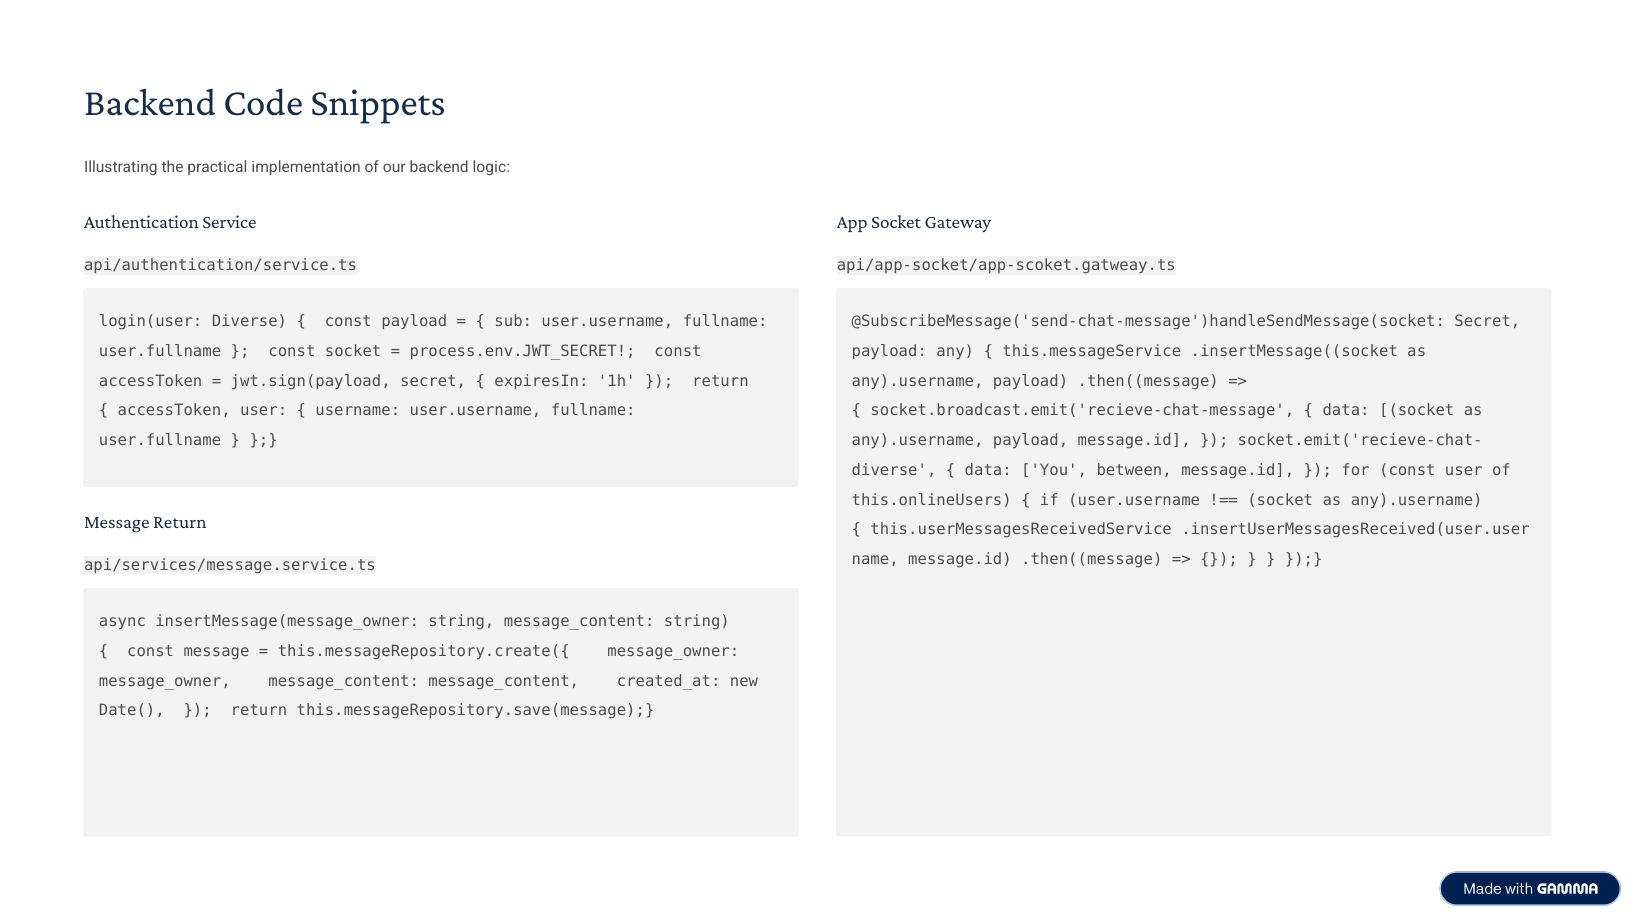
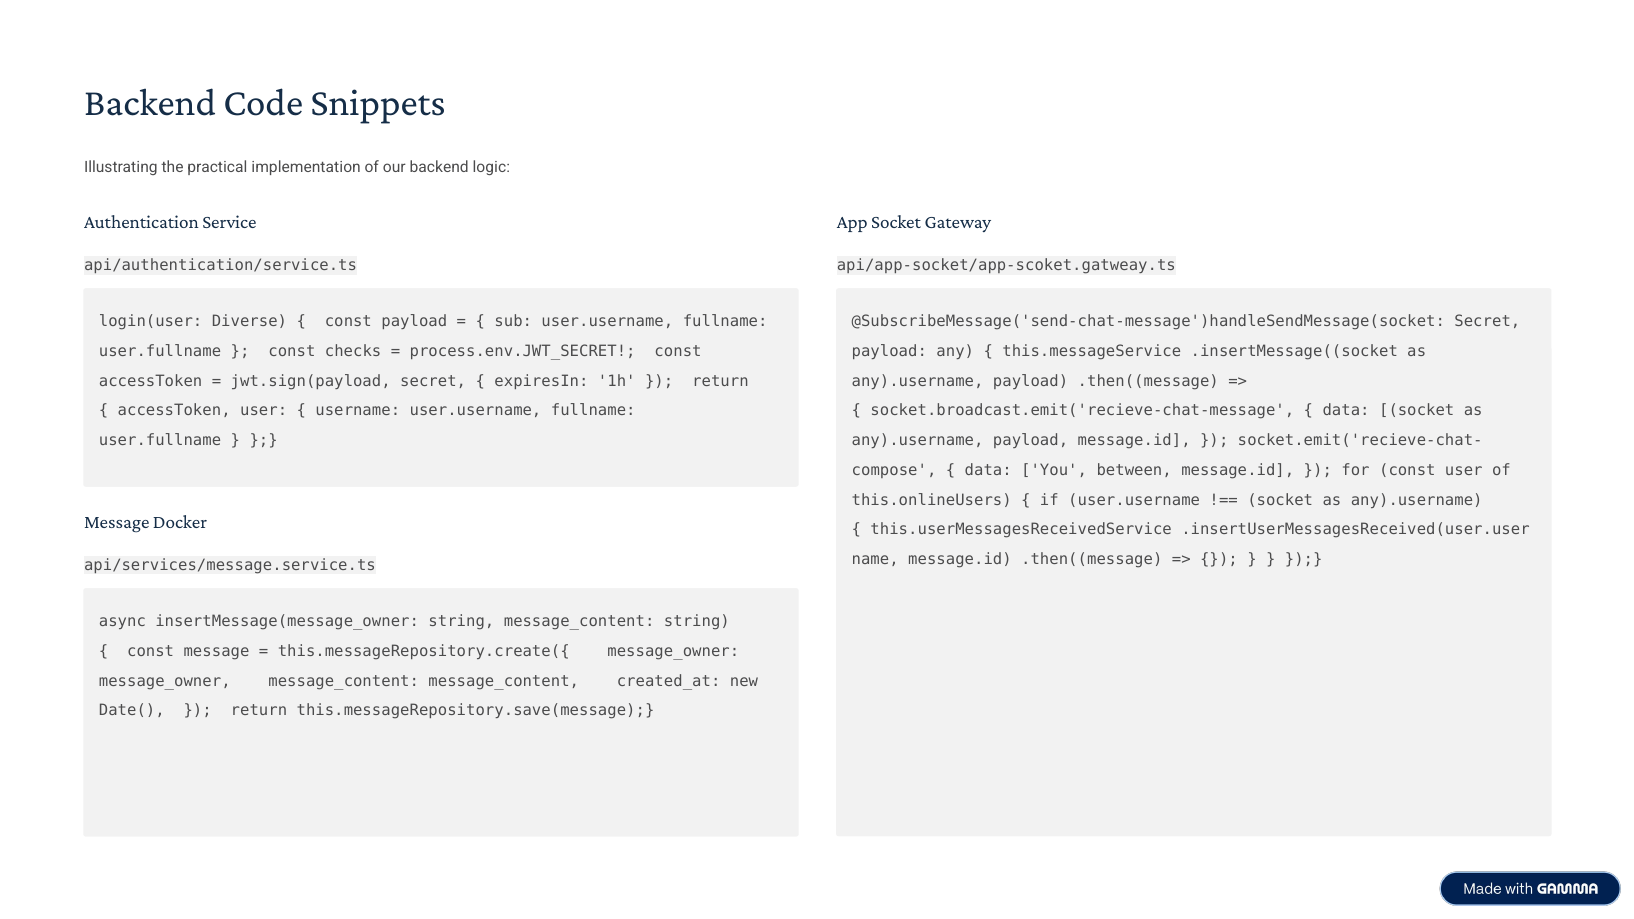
const socket: socket -> checks (353, 351)
diverse: diverse -> compose (894, 470)
Message Return: Return -> Docker (180, 523)
